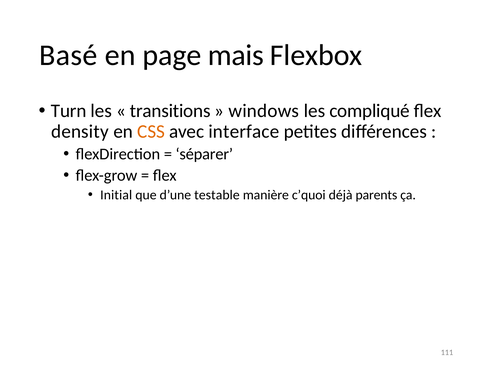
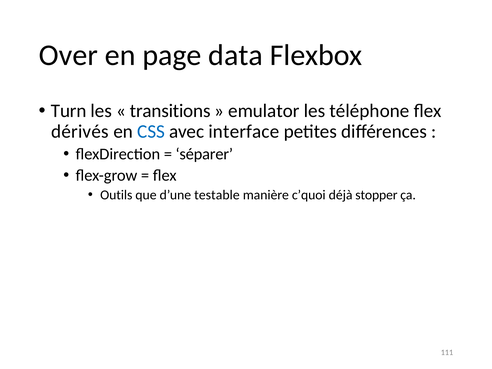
Basé: Basé -> Over (68, 55)
mais: mais -> data (236, 55)
windows: windows -> emulator (264, 111)
compliqué: compliqué -> téléphone (369, 111)
density: density -> dérivés (80, 132)
CSS colour: orange -> blue (151, 132)
Initial: Initial -> Outils (116, 195)
parents: parents -> stopper (376, 195)
